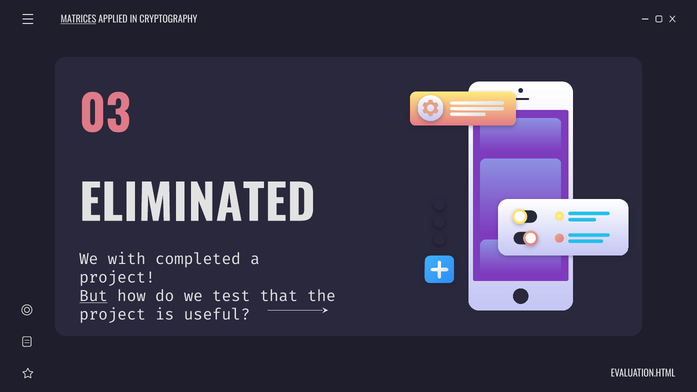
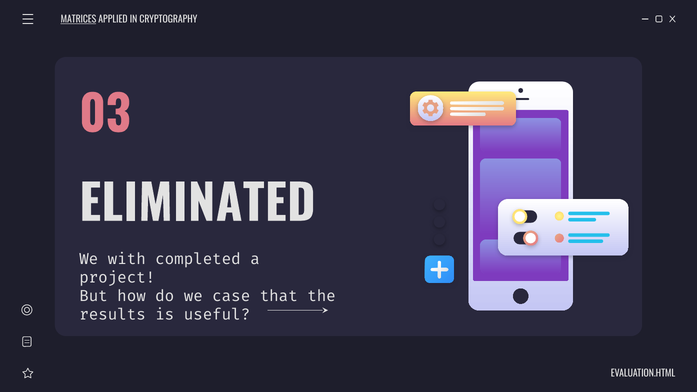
But underline: present -> none (94, 296)
test: test -> case (231, 296)
project: project -> results (113, 315)
